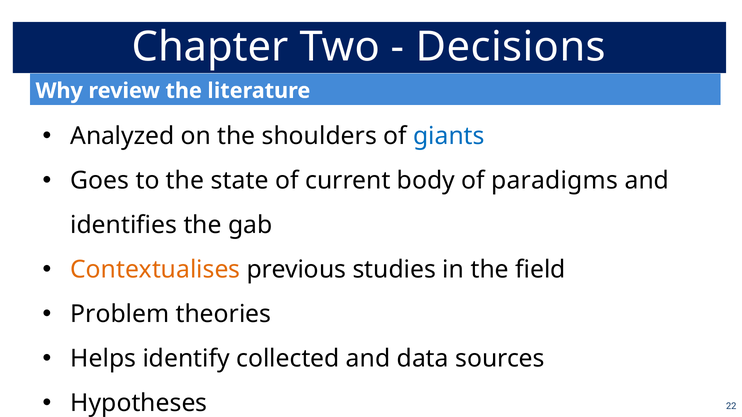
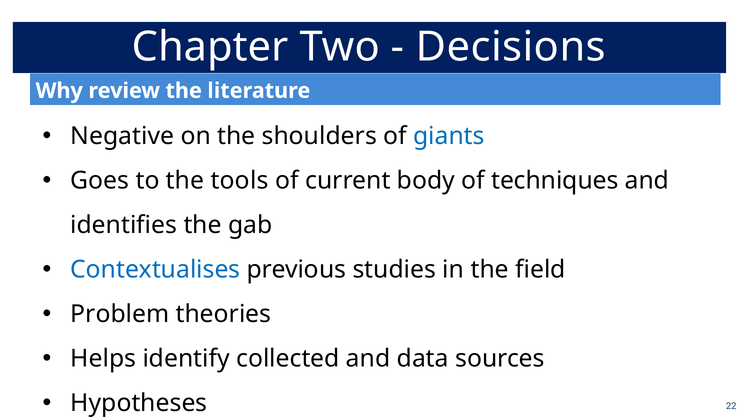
Analyzed: Analyzed -> Negative (122, 136)
state: state -> tools (240, 181)
paradigms: paradigms -> techniques (555, 181)
Contextualises colour: orange -> blue (155, 270)
